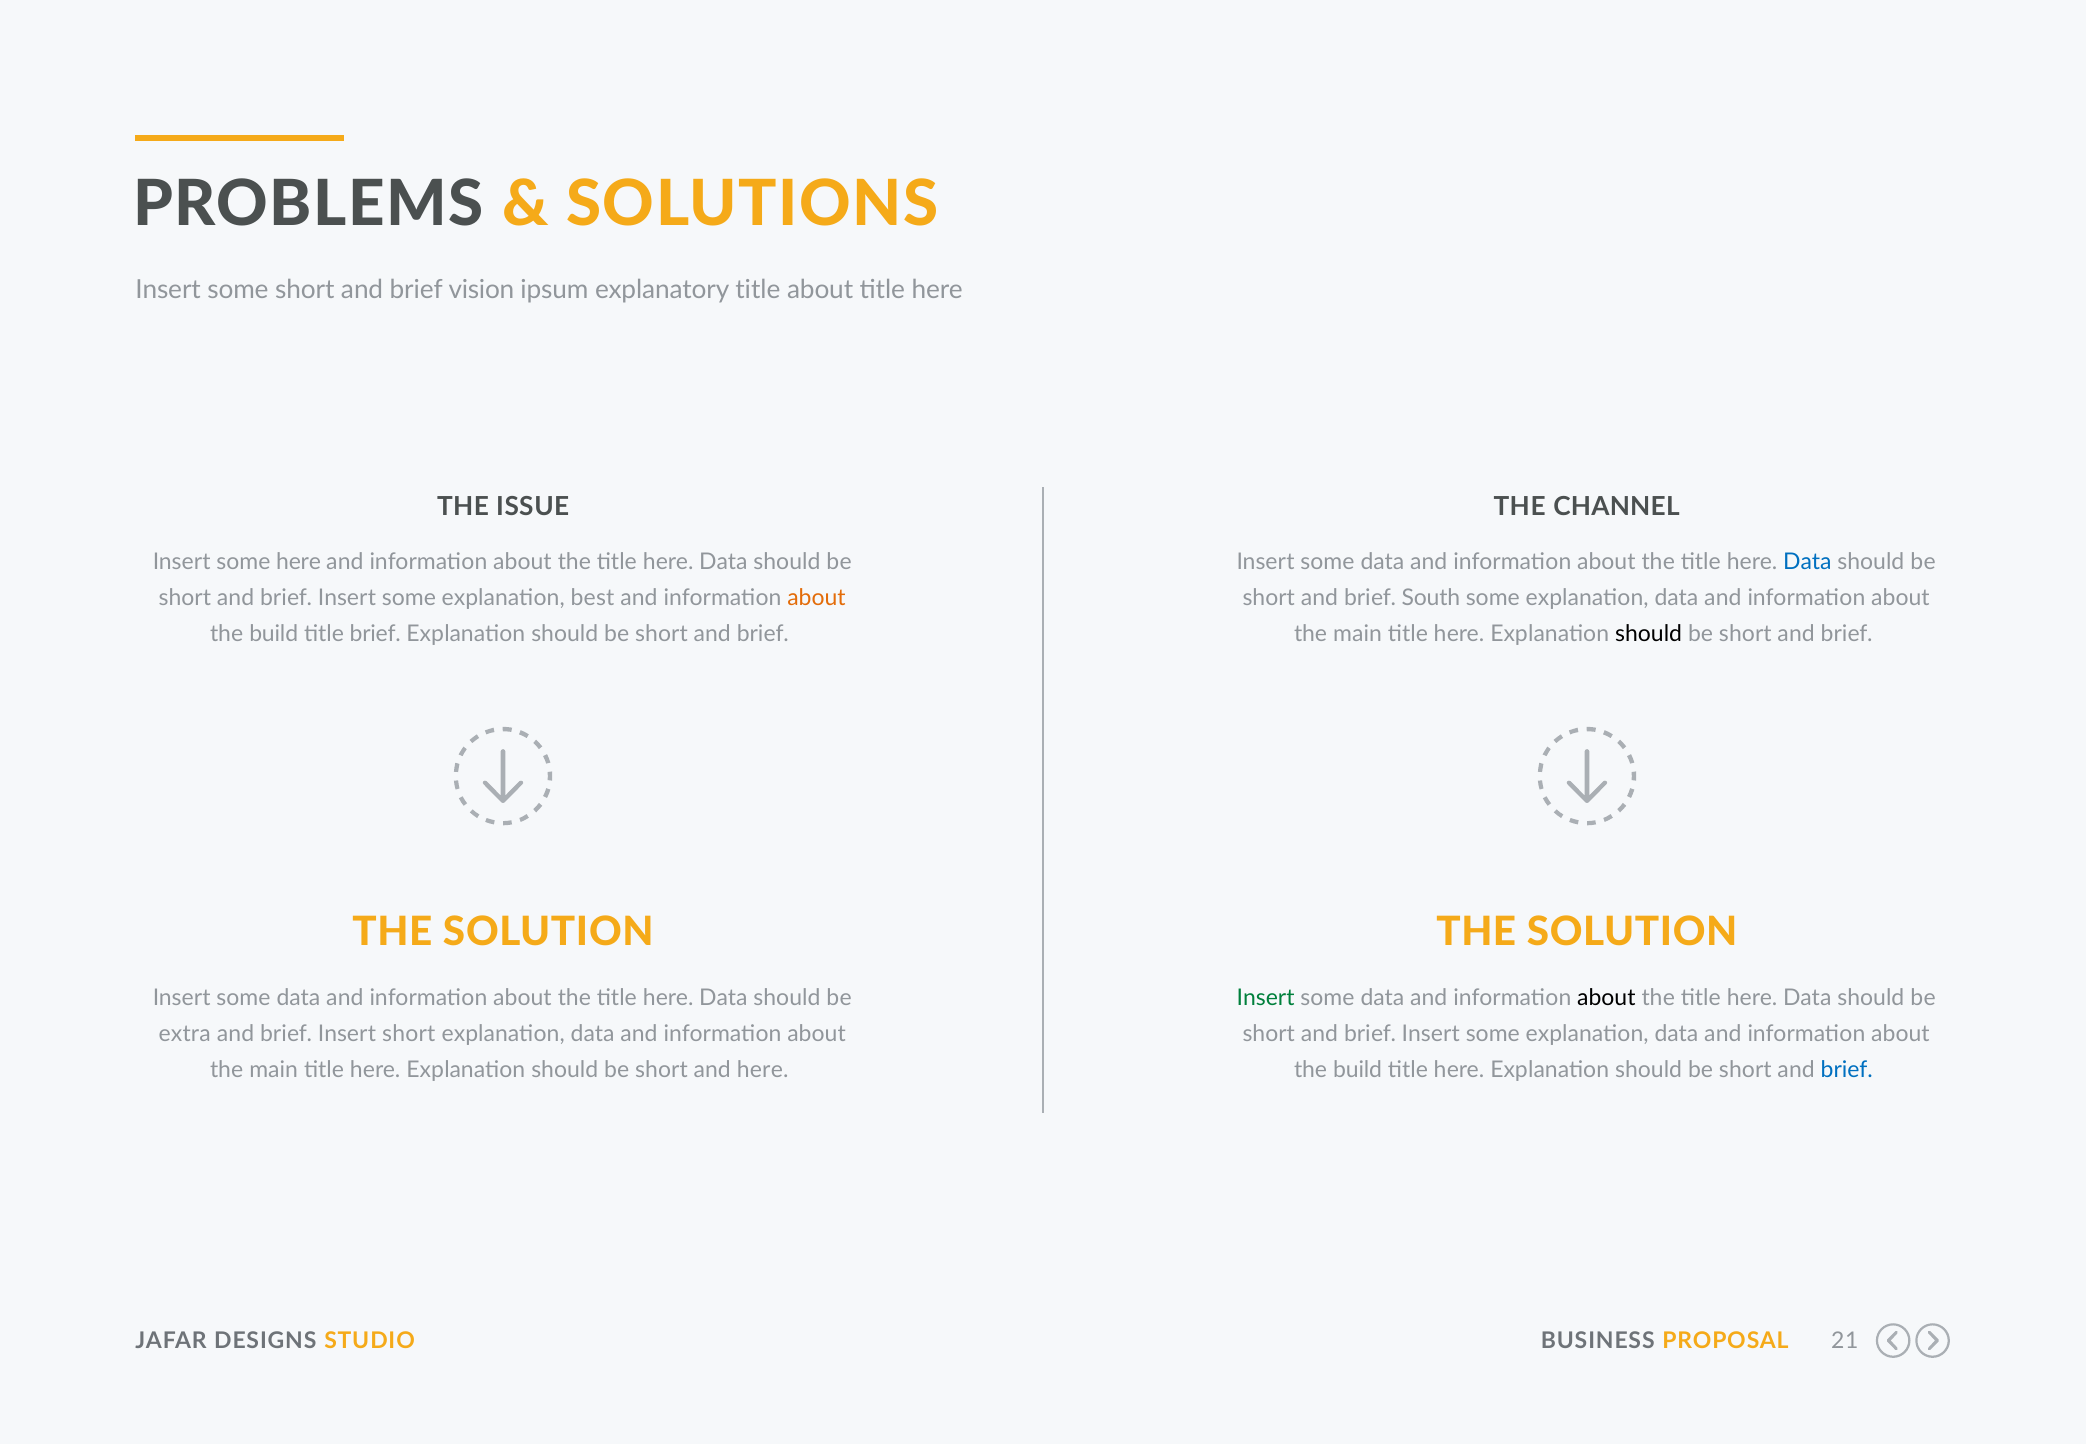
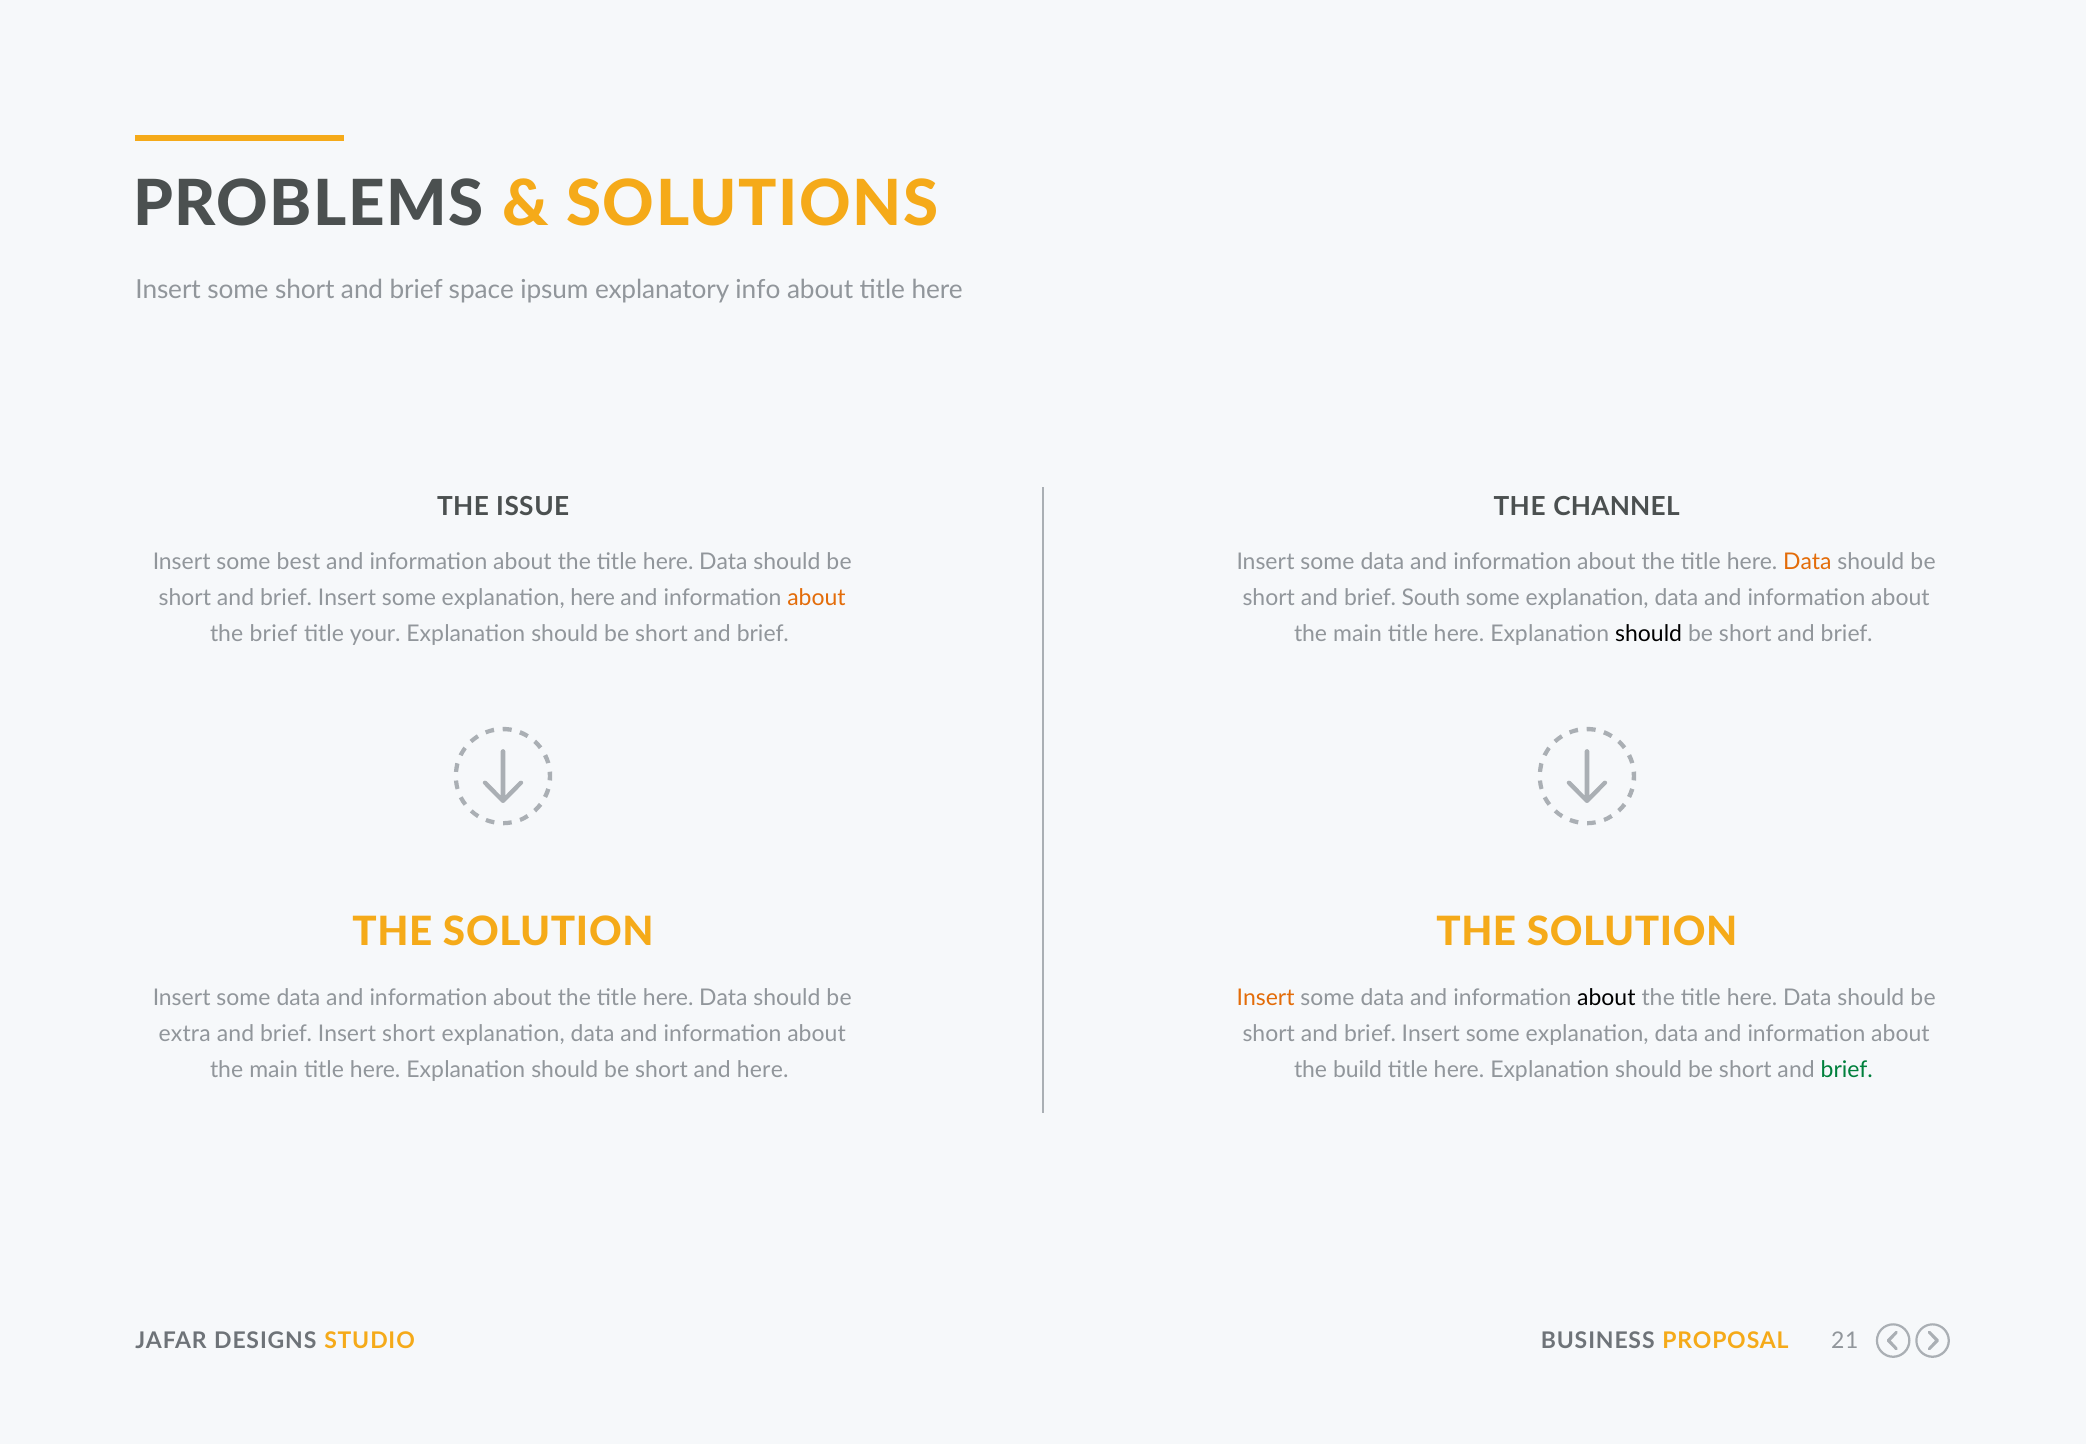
vision: vision -> space (481, 290)
explanatory title: title -> info (758, 290)
some here: here -> best (298, 562)
Data colour: blue -> orange (1807, 562)
explanation best: best -> here (593, 598)
build: build -> brief (274, 634)
title brief: brief -> your (375, 634)
Insert colour: green -> orange (1266, 998)
brief colour: blue -> green (1847, 1070)
